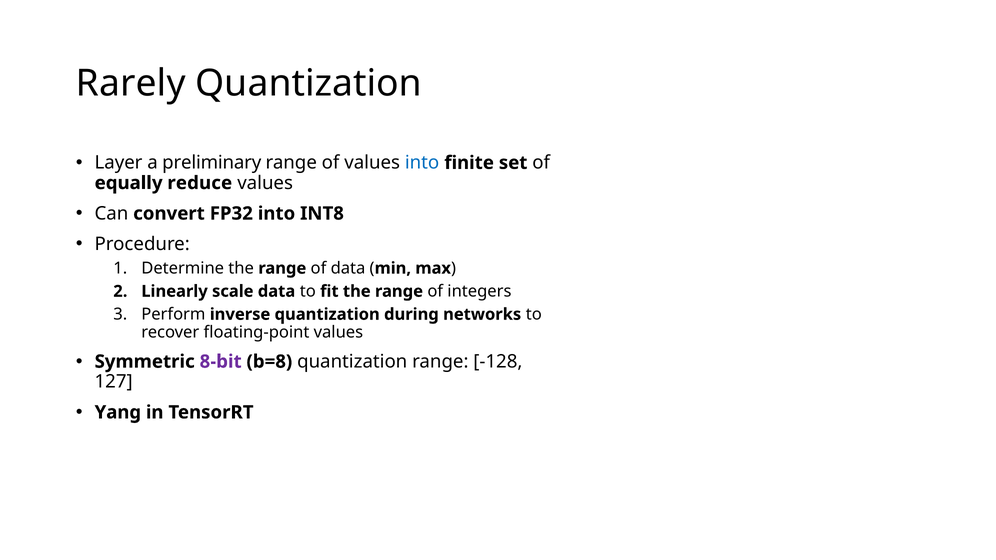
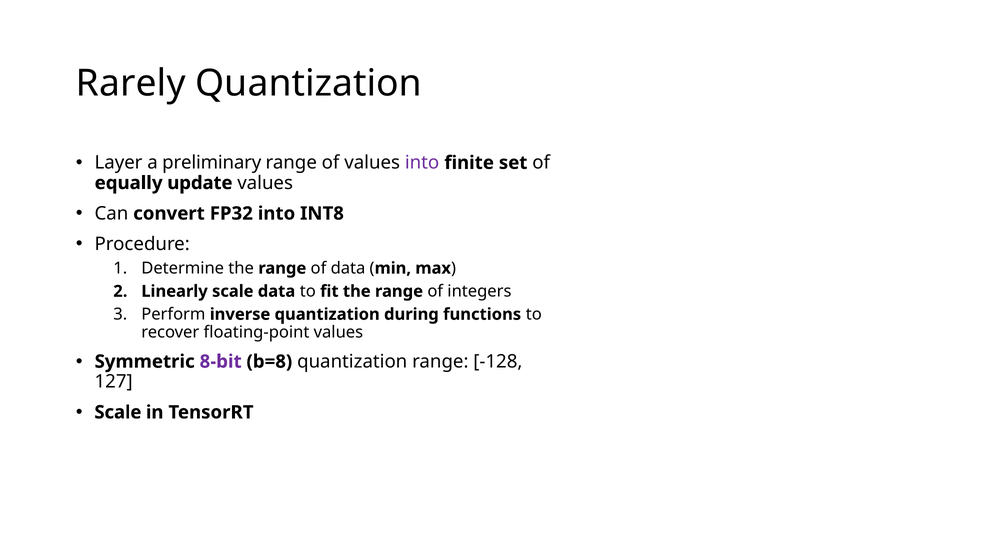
into colour: blue -> purple (422, 163)
reduce: reduce -> update (200, 183)
networks: networks -> functions (482, 314)
Yang: Yang -> Scale (118, 412)
